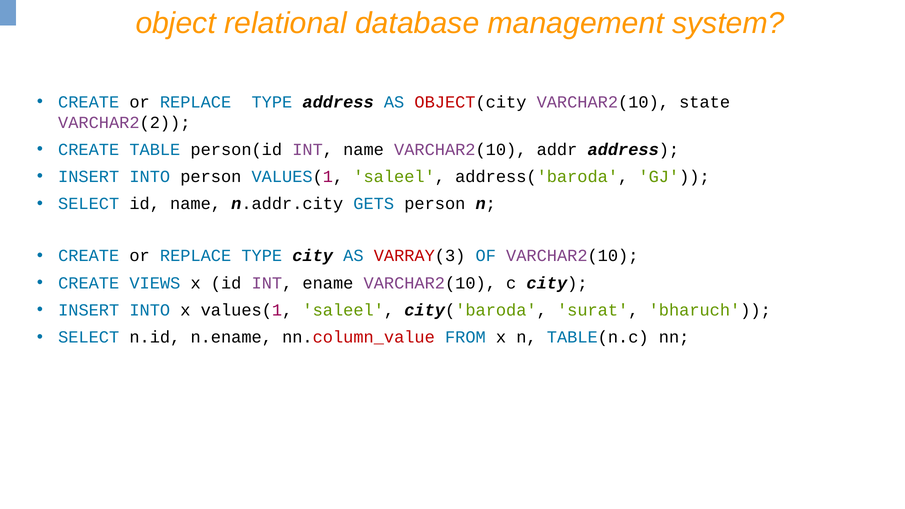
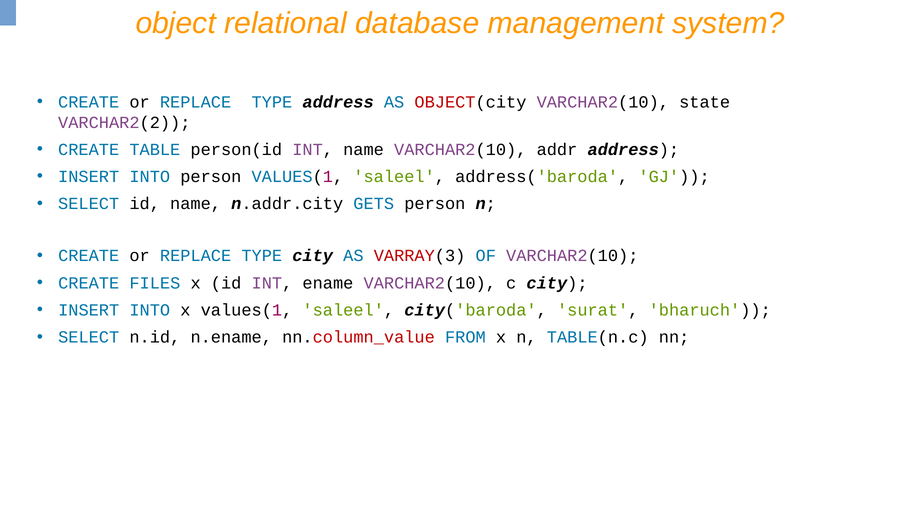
VIEWS: VIEWS -> FILES (155, 283)
